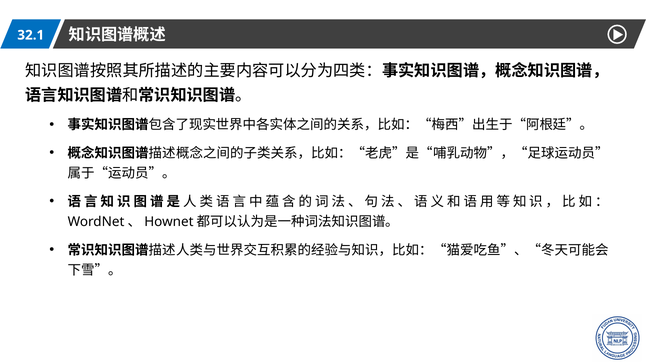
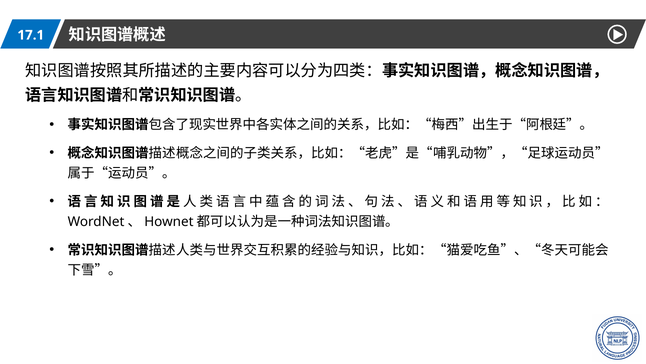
32.1: 32.1 -> 17.1 (31, 35)
